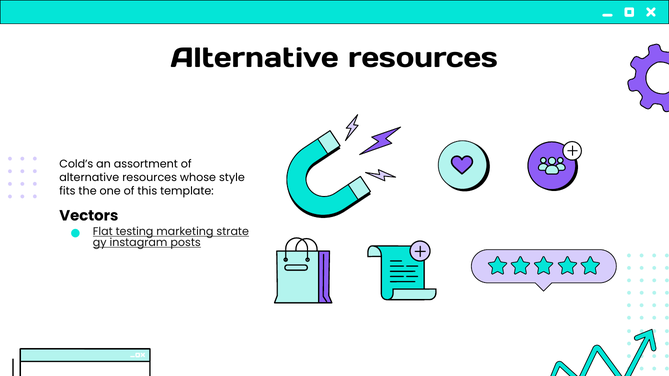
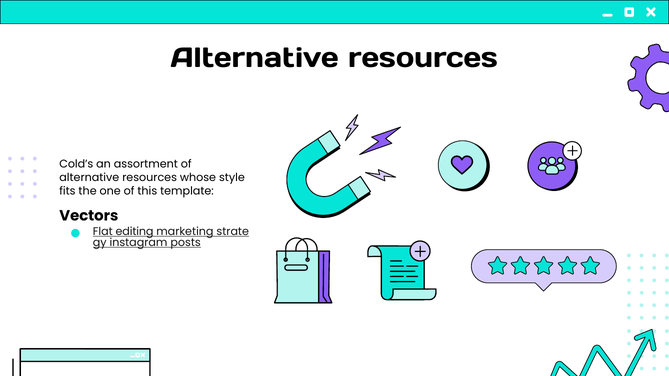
testing: testing -> editing (135, 232)
